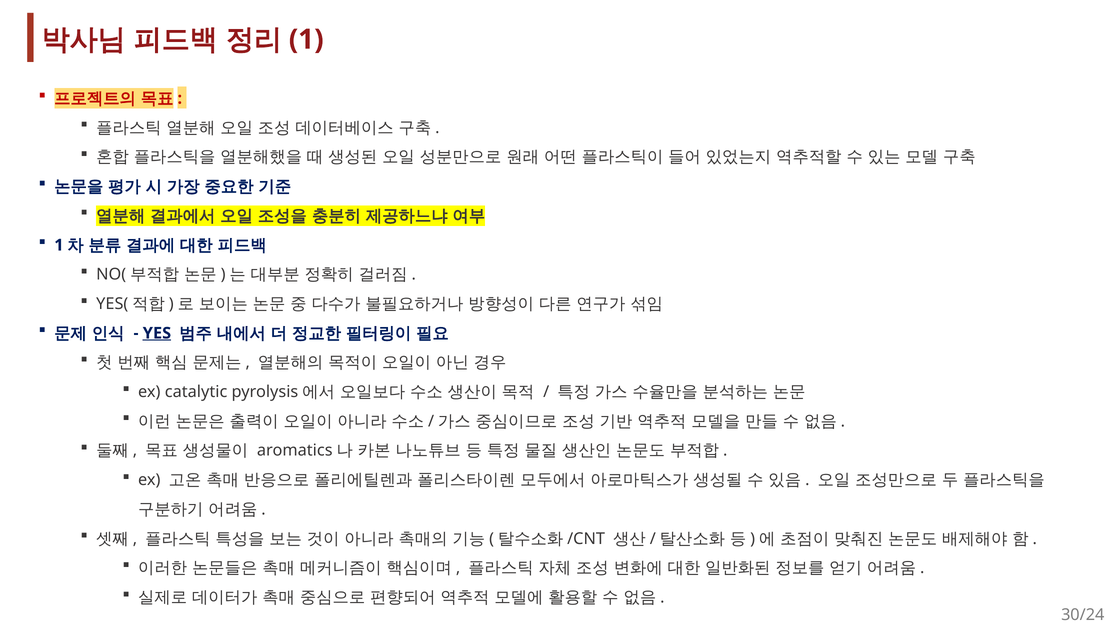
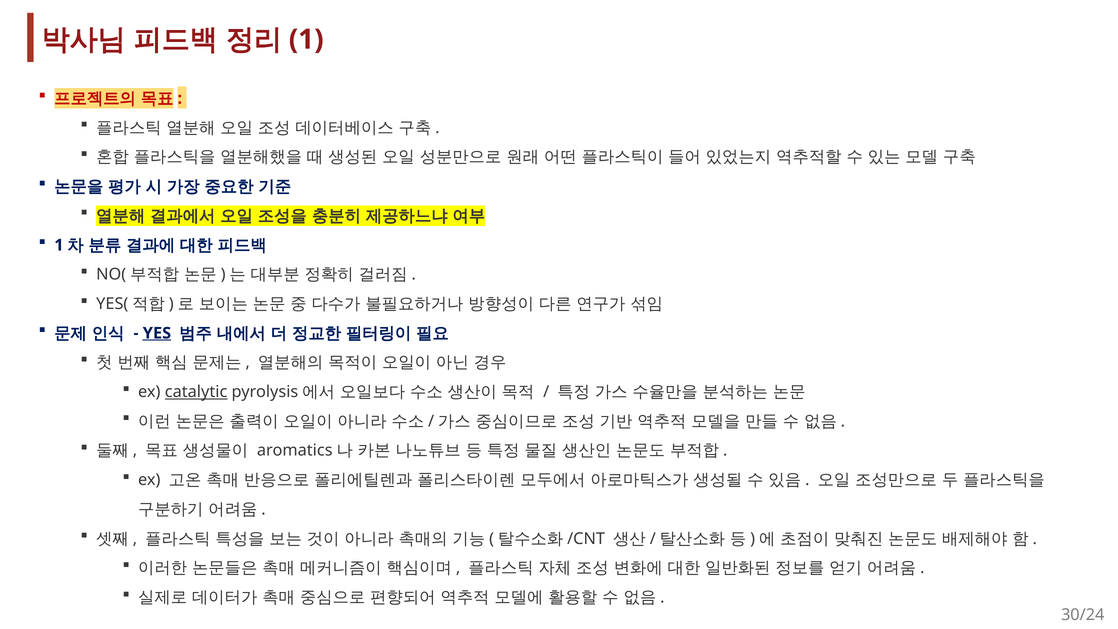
catalytic underline: none -> present (196, 392)
